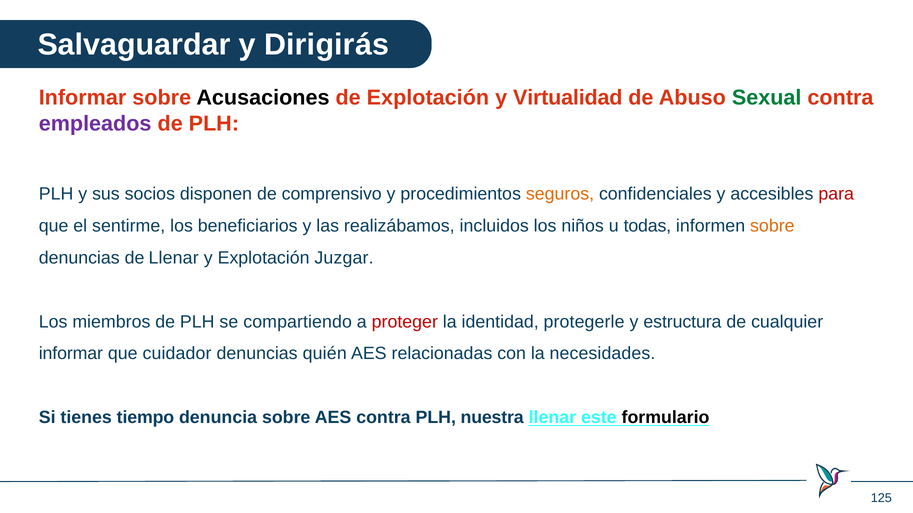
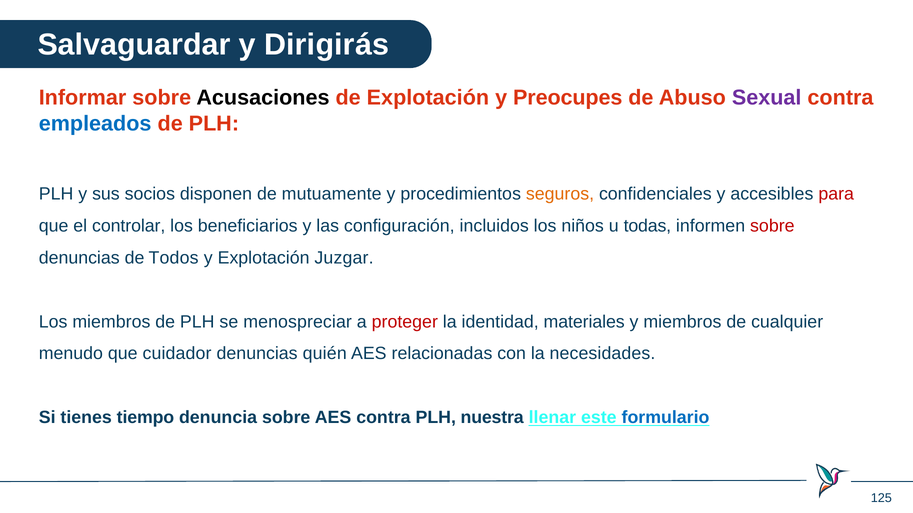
Virtualidad: Virtualidad -> Preocupes (568, 98)
Sexual colour: green -> purple (767, 98)
empleados colour: purple -> blue (95, 124)
comprensivo: comprensivo -> mutuamente (332, 194)
sentirme: sentirme -> controlar (129, 226)
realizábamos: realizábamos -> configuración (399, 226)
sobre colour: orange -> red (772, 226)
de Llenar: Llenar -> Todos (174, 258)
compartiendo: compartiendo -> menospreciar (298, 322)
protegerle: protegerle -> materiales (584, 322)
y estructura: estructura -> miembros (682, 322)
informar: informar -> menudo (71, 354)
formulario colour: black -> blue (666, 418)
